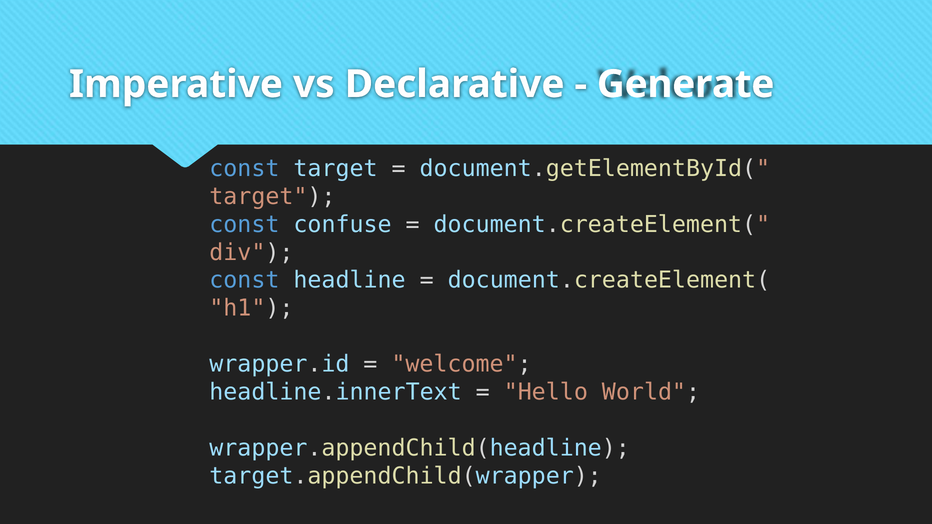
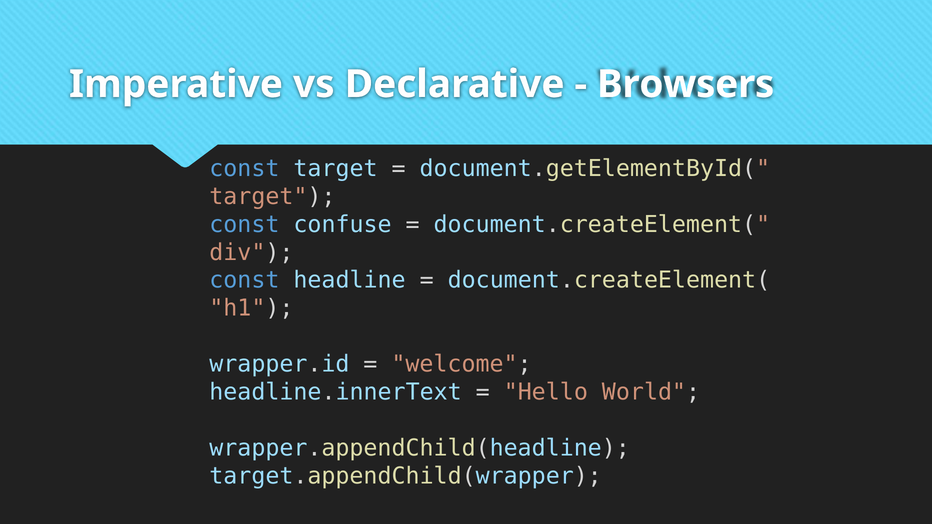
Generate: Generate -> Browsers (686, 84)
